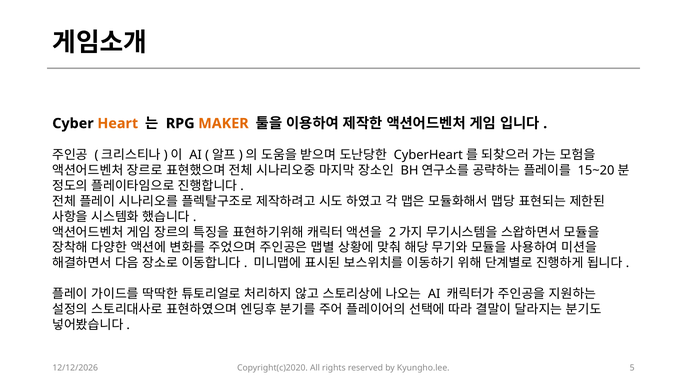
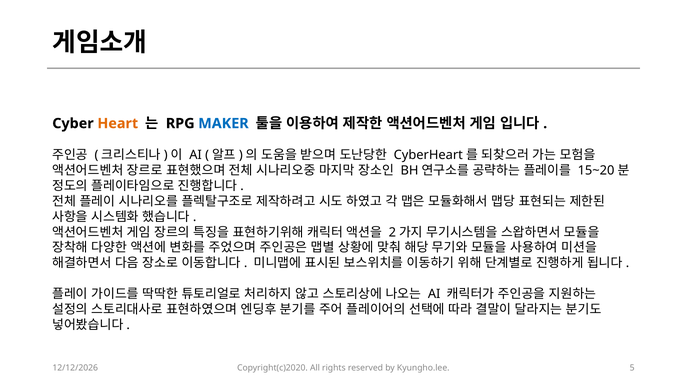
MAKER colour: orange -> blue (223, 124)
